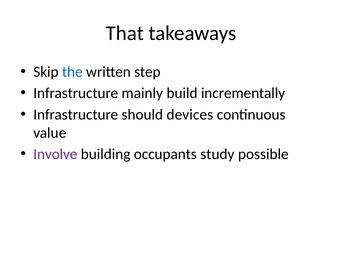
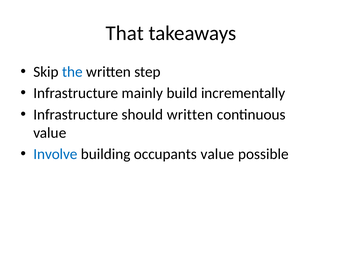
should devices: devices -> written (190, 114)
Involve colour: purple -> blue (55, 154)
occupants study: study -> value (217, 154)
